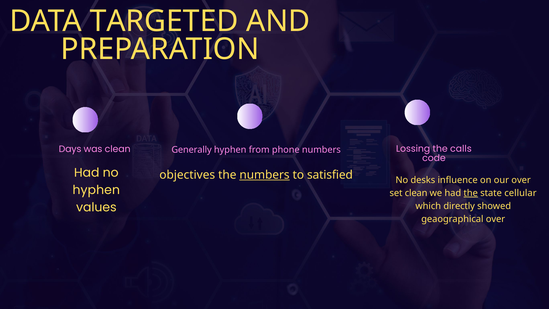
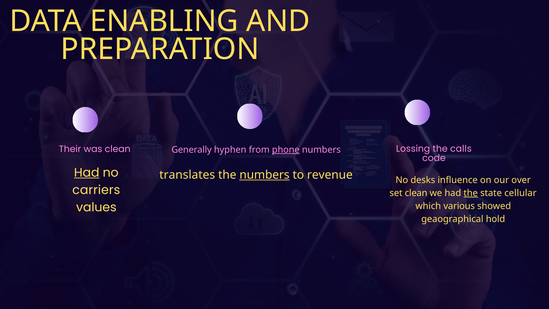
TARGETED: TARGETED -> ENABLING (164, 21)
phone underline: none -> present (286, 150)
Days: Days -> Their (70, 149)
objectives: objectives -> translates (187, 175)
satisfied: satisfied -> revenue (330, 175)
Had underline: none -> present (87, 173)
hyphen: hyphen -> carriers (96, 190)
directly: directly -> various (459, 206)
geaographical over: over -> hold (496, 219)
